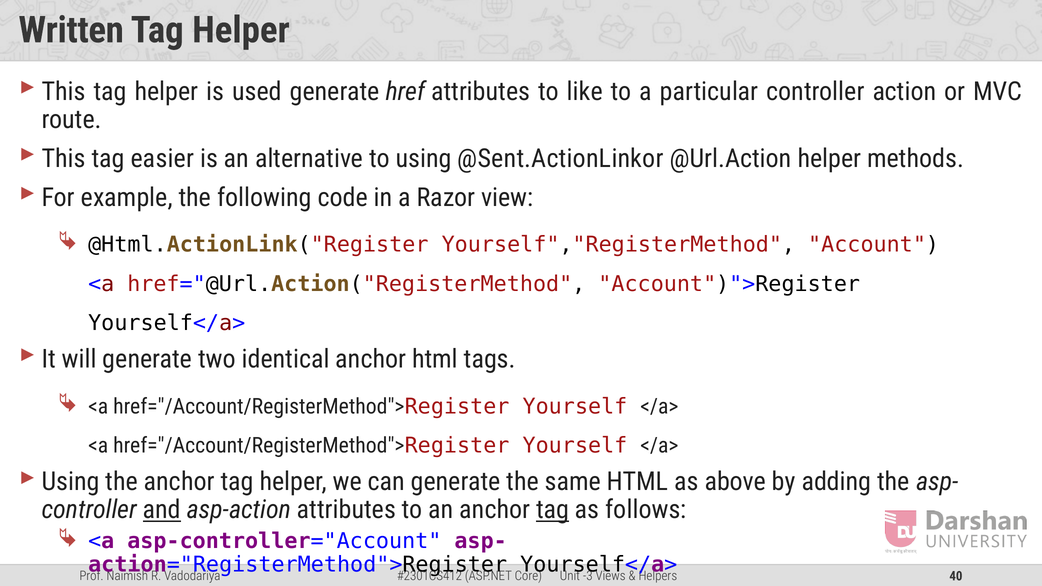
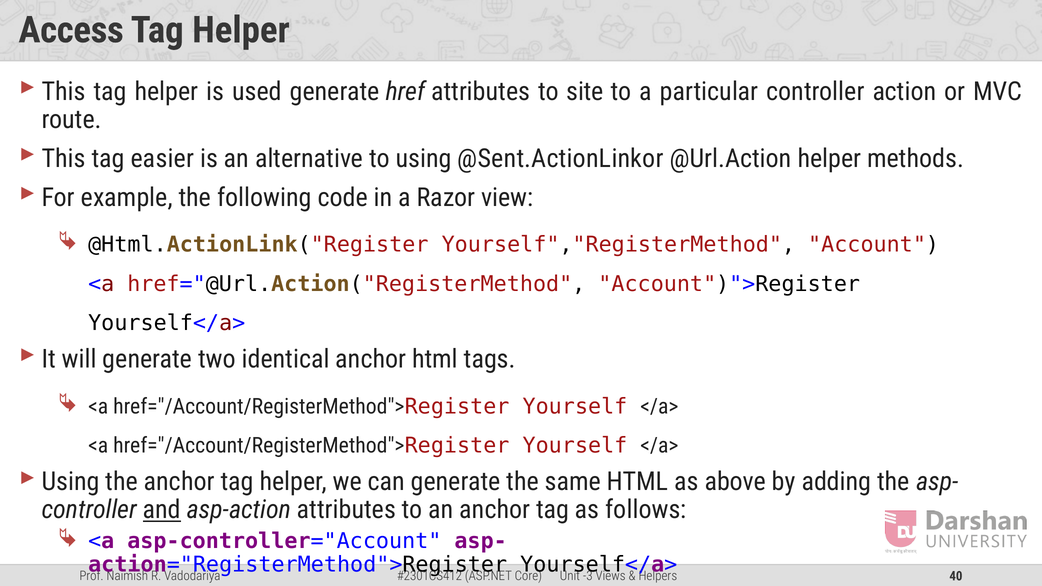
Written: Written -> Access (71, 30)
like: like -> site (585, 92)
tag underline: present -> none (553, 510)
